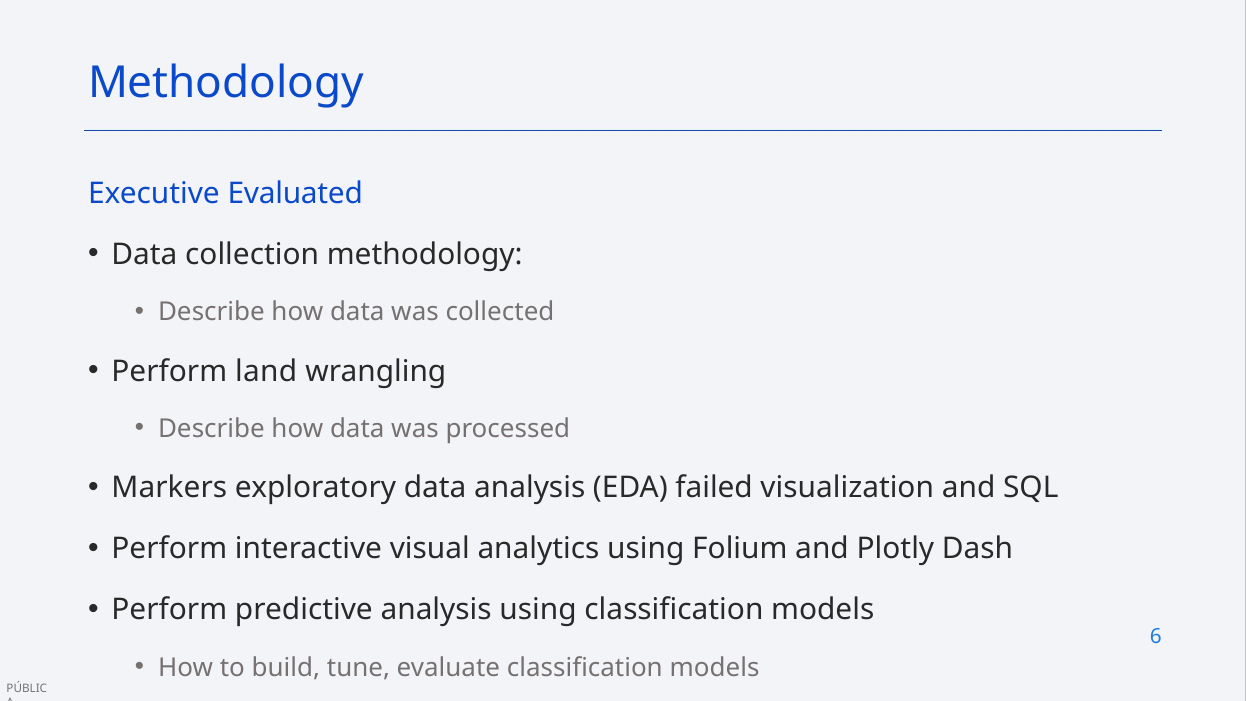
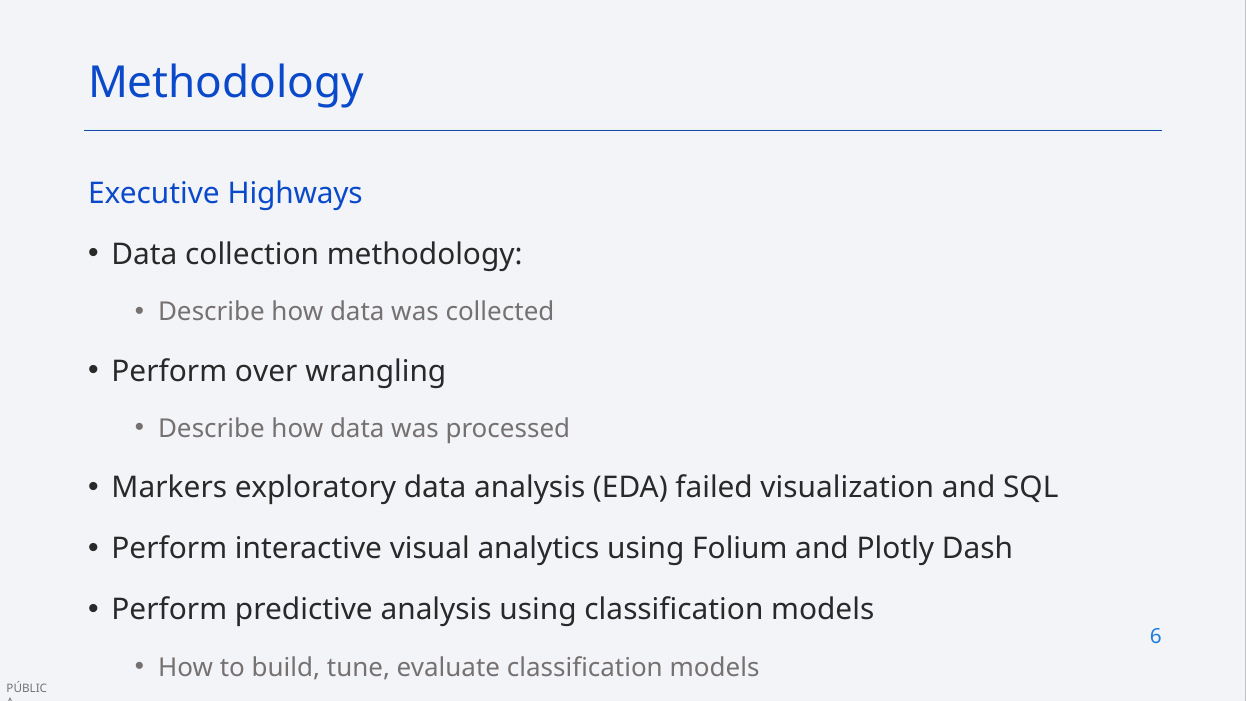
Evaluated: Evaluated -> Highways (295, 193)
land: land -> over (266, 371)
